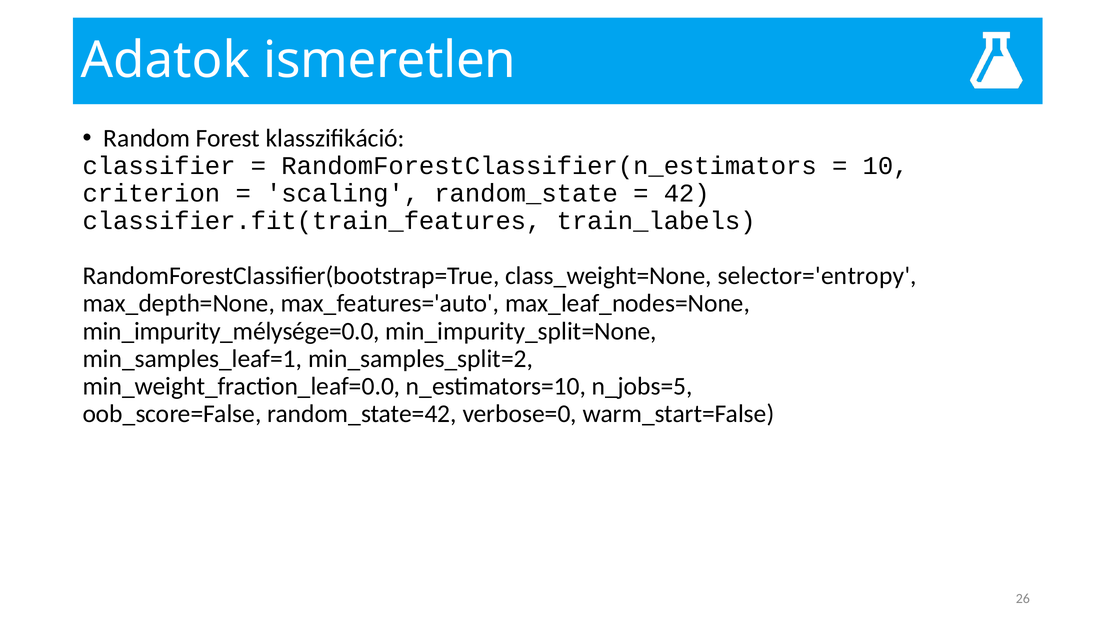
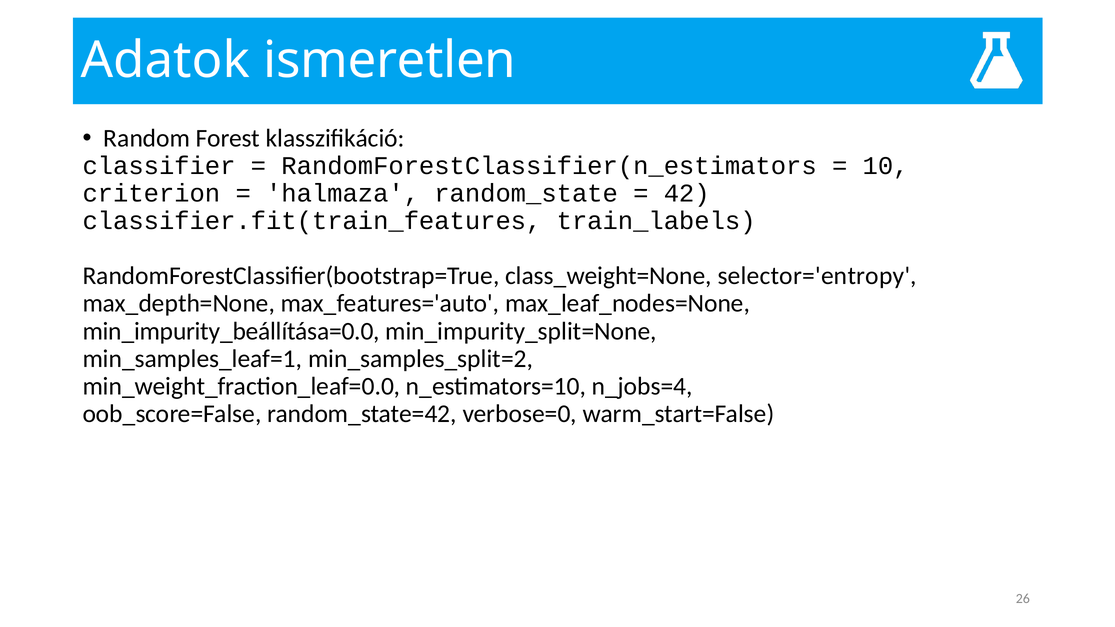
scaling: scaling -> halmaza (343, 193)
min_impurity_mélysége=0.0: min_impurity_mélysége=0.0 -> min_impurity_beállítása=0.0 (231, 331)
n_jobs=5: n_jobs=5 -> n_jobs=4 (642, 386)
